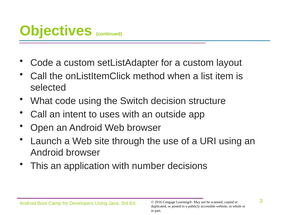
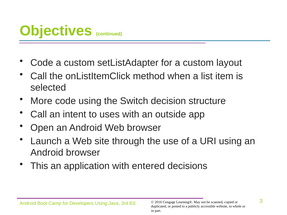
What: What -> More (41, 101)
number: number -> entered (148, 166)
